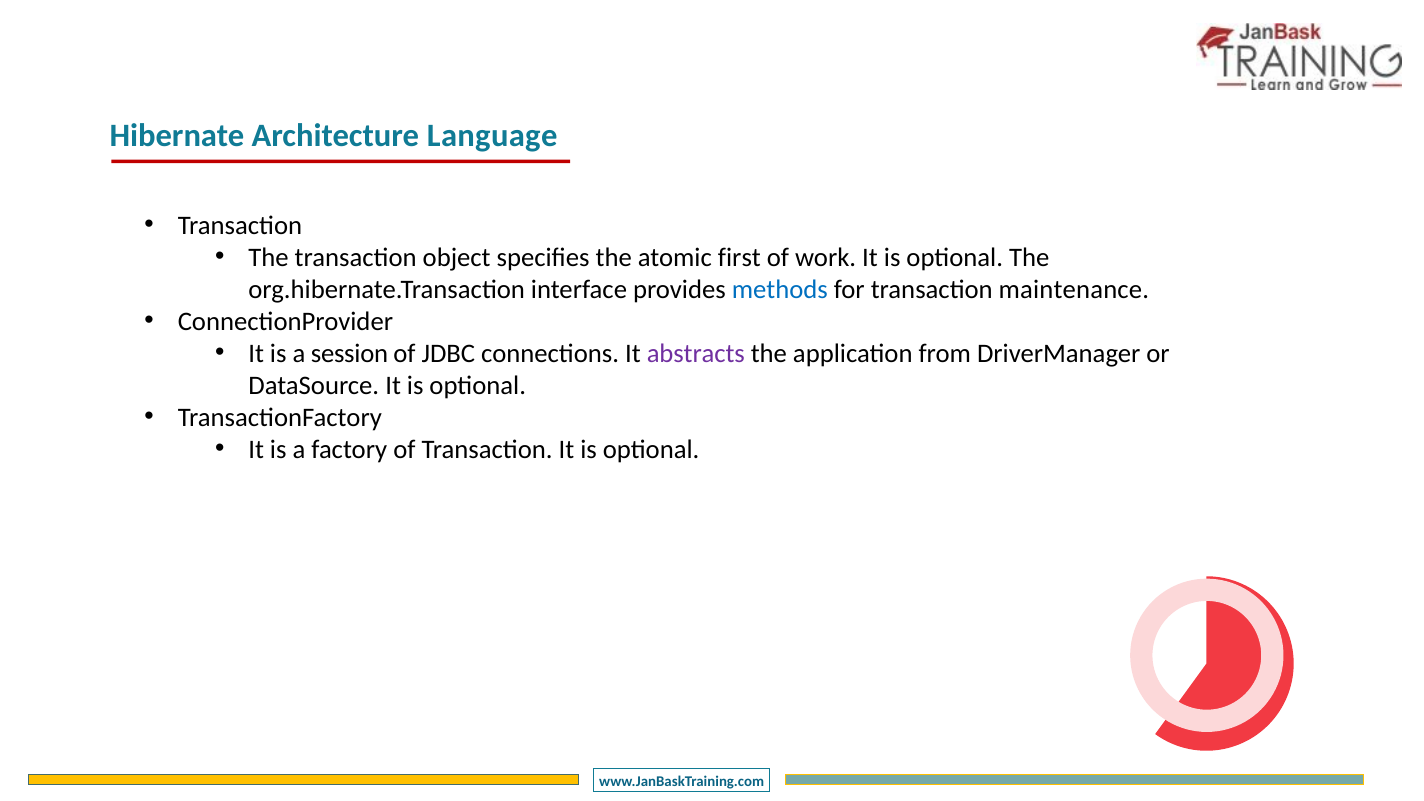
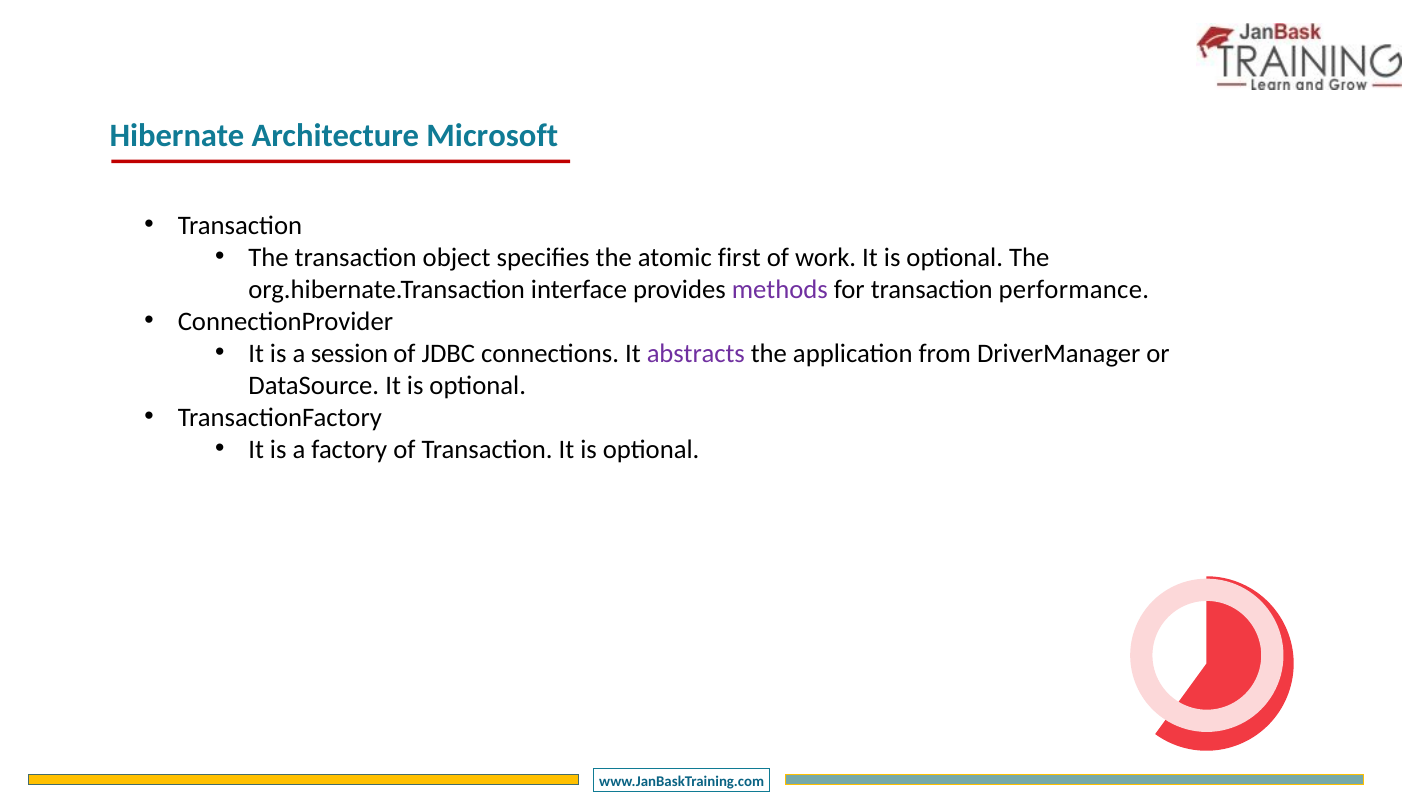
Language: Language -> Microsoft (492, 136)
methods colour: blue -> purple (780, 289)
maintenance: maintenance -> performance (1074, 289)
